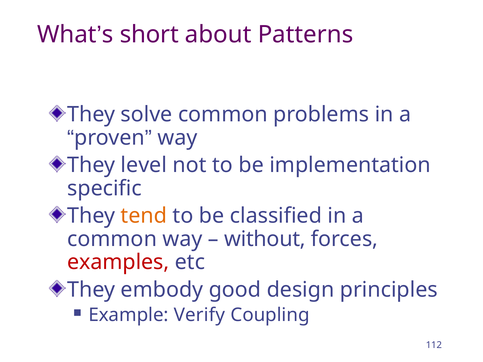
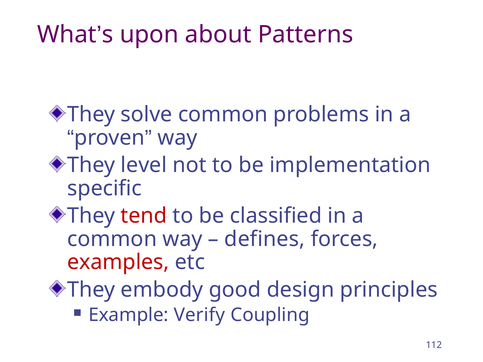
short: short -> upon (149, 35)
tend colour: orange -> red (144, 216)
without: without -> defines (265, 239)
